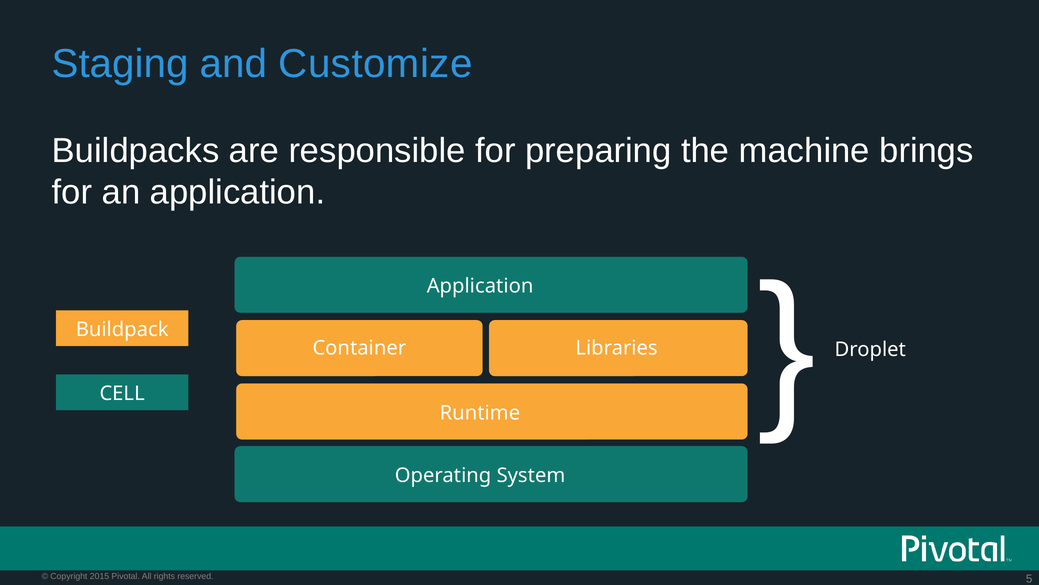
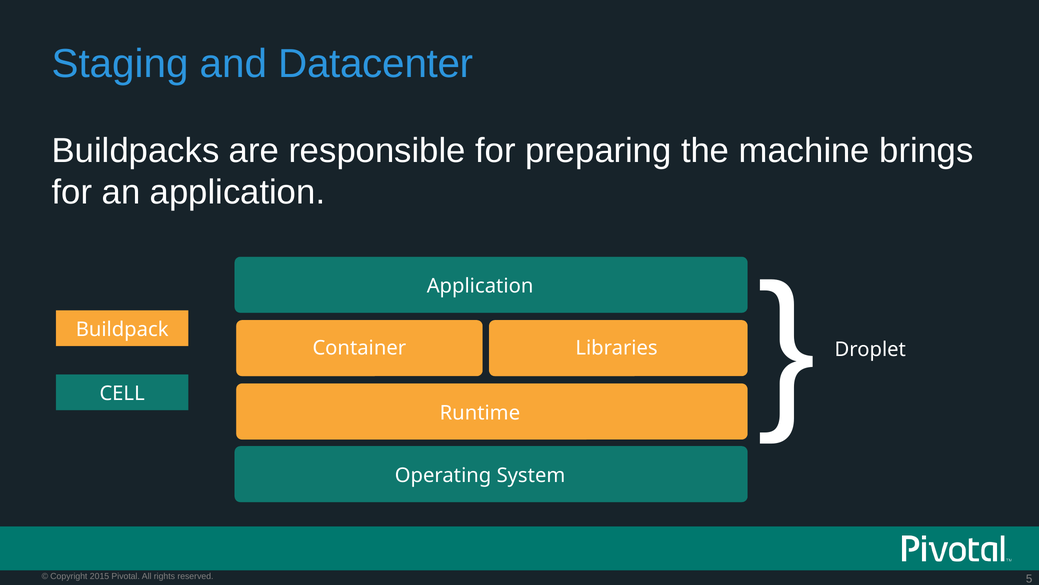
Customize: Customize -> Datacenter (376, 64)
